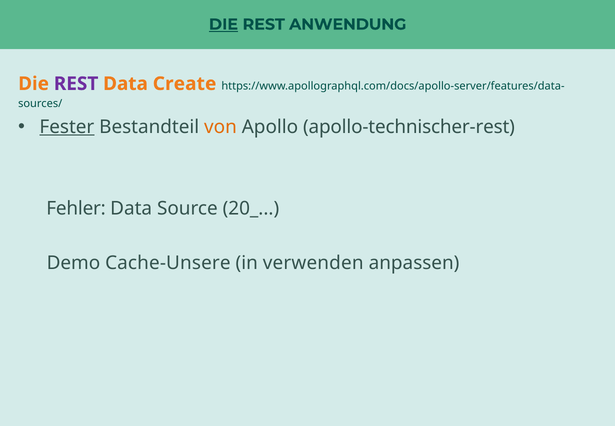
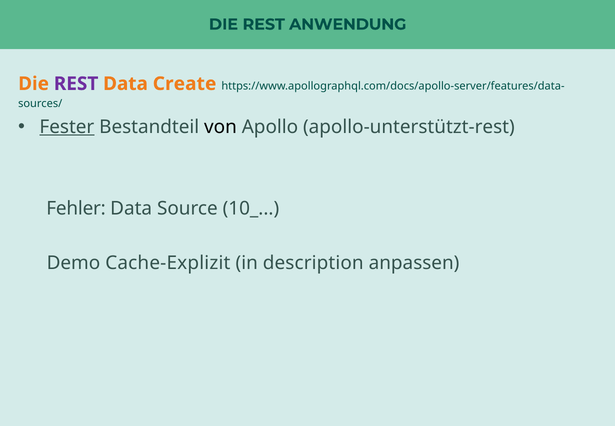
DIE underline: present -> none (223, 24)
von colour: orange -> black (221, 127)
apollo-technischer-rest: apollo-technischer-rest -> apollo-unterstützt-rest (409, 127)
20_: 20_ -> 10_ (251, 209)
Cache-Unsere: Cache-Unsere -> Cache-Explizit (168, 263)
verwenden: verwenden -> description (313, 263)
